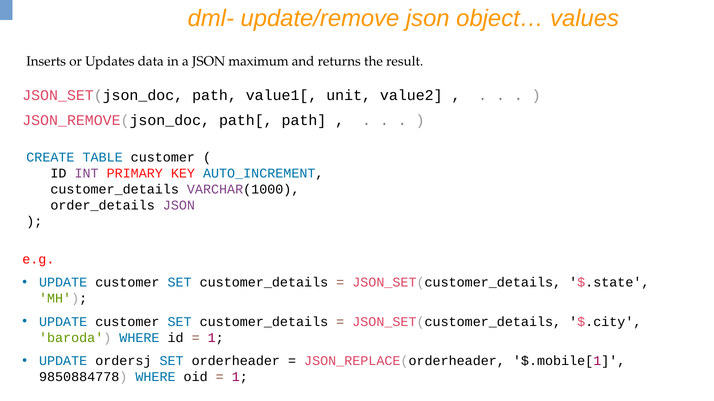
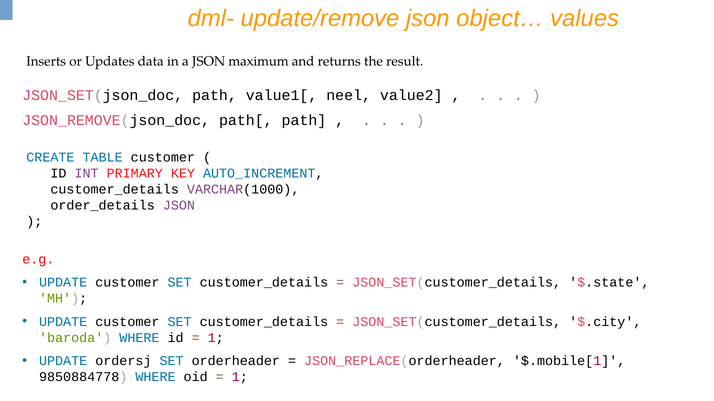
unit: unit -> neel (349, 95)
